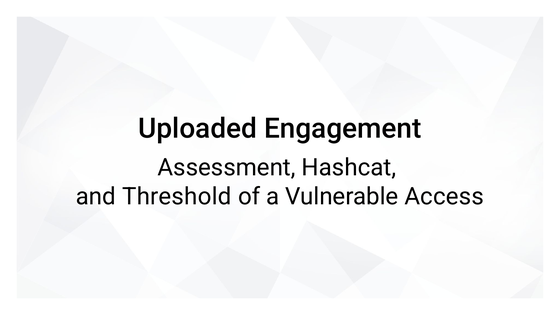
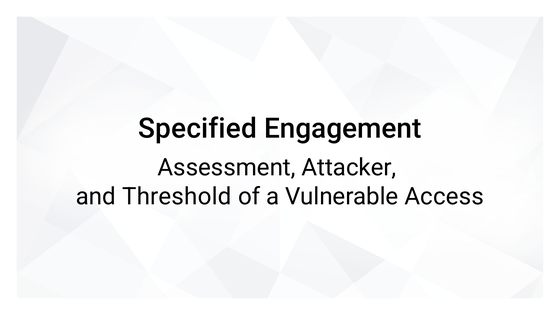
Uploaded: Uploaded -> Specified (198, 129)
Hashcat: Hashcat -> Attacker (349, 167)
